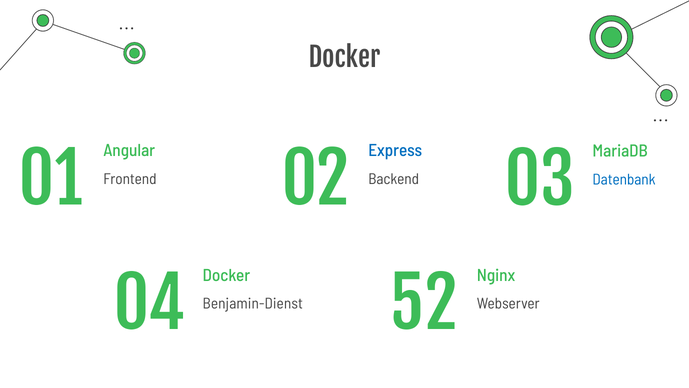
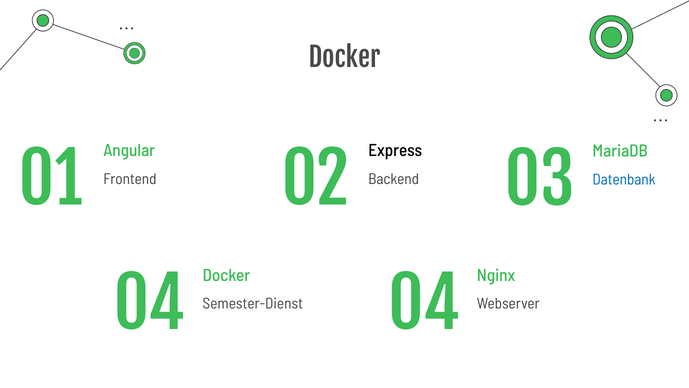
Express colour: blue -> black (395, 151)
04 52: 52 -> 04 (424, 306)
Benjamin-Dienst: Benjamin-Dienst -> Semester-Dienst (253, 304)
